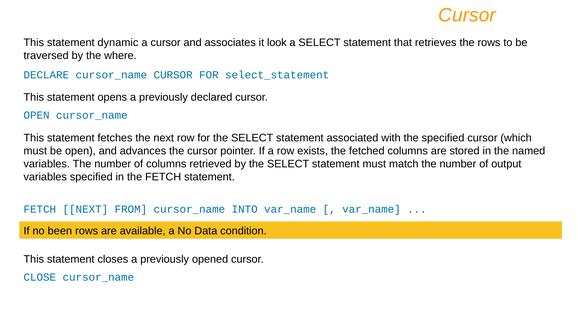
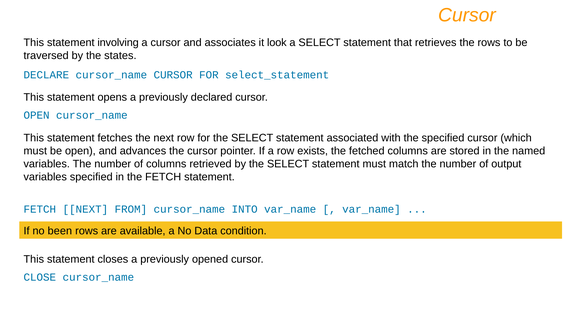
dynamic: dynamic -> involving (118, 43)
where: where -> states (120, 56)
